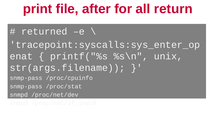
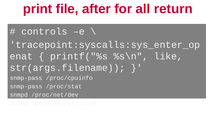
returned: returned -> controls (44, 32)
unix: unix -> like (168, 56)
